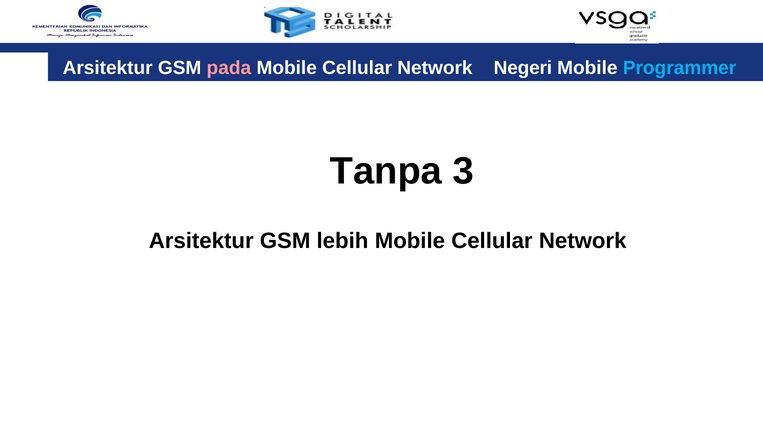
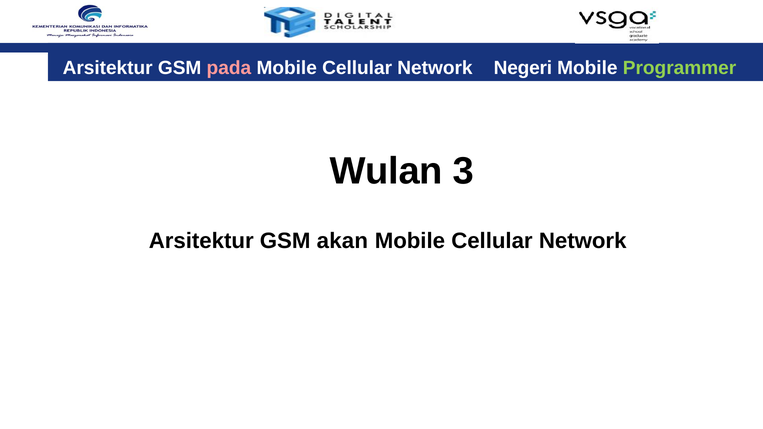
Programmer colour: light blue -> light green (680, 68)
Tanpa: Tanpa -> Wulan (386, 171)
lebih: lebih -> akan (342, 241)
